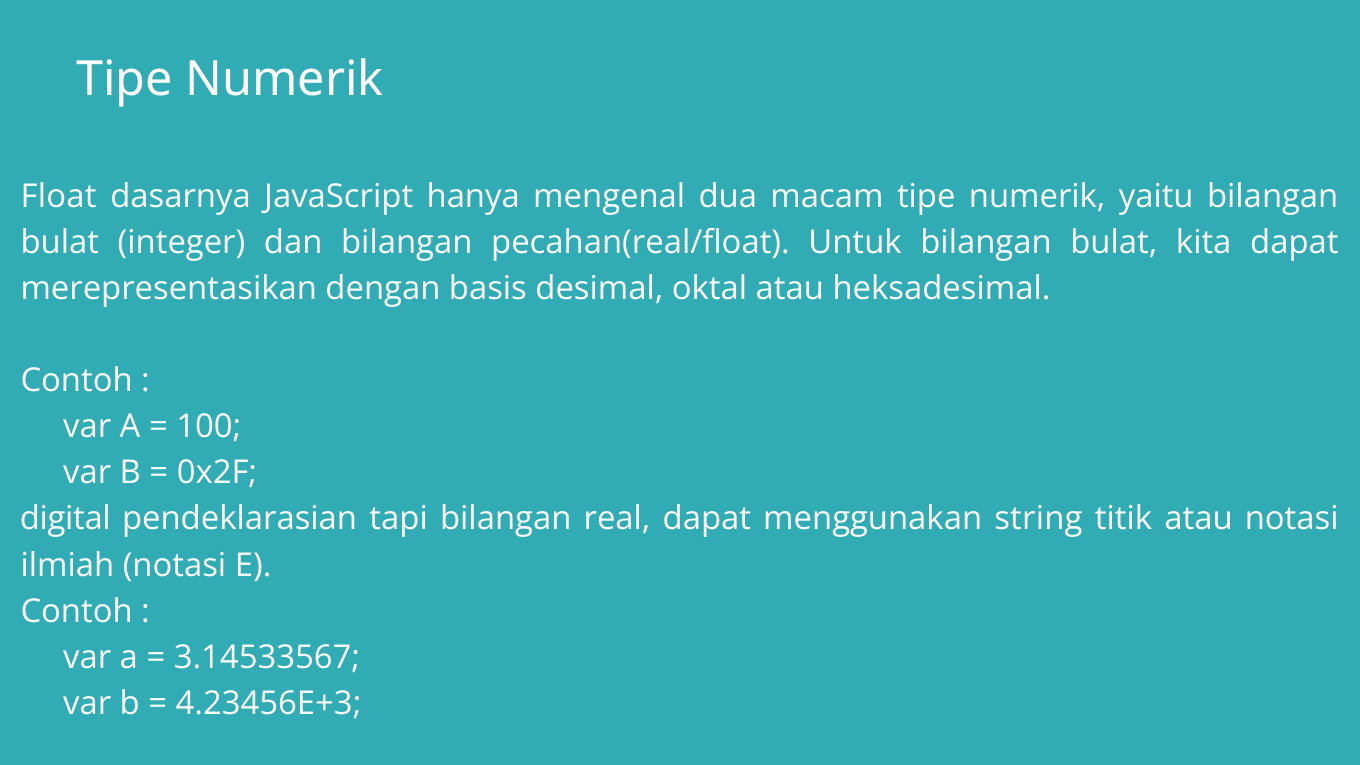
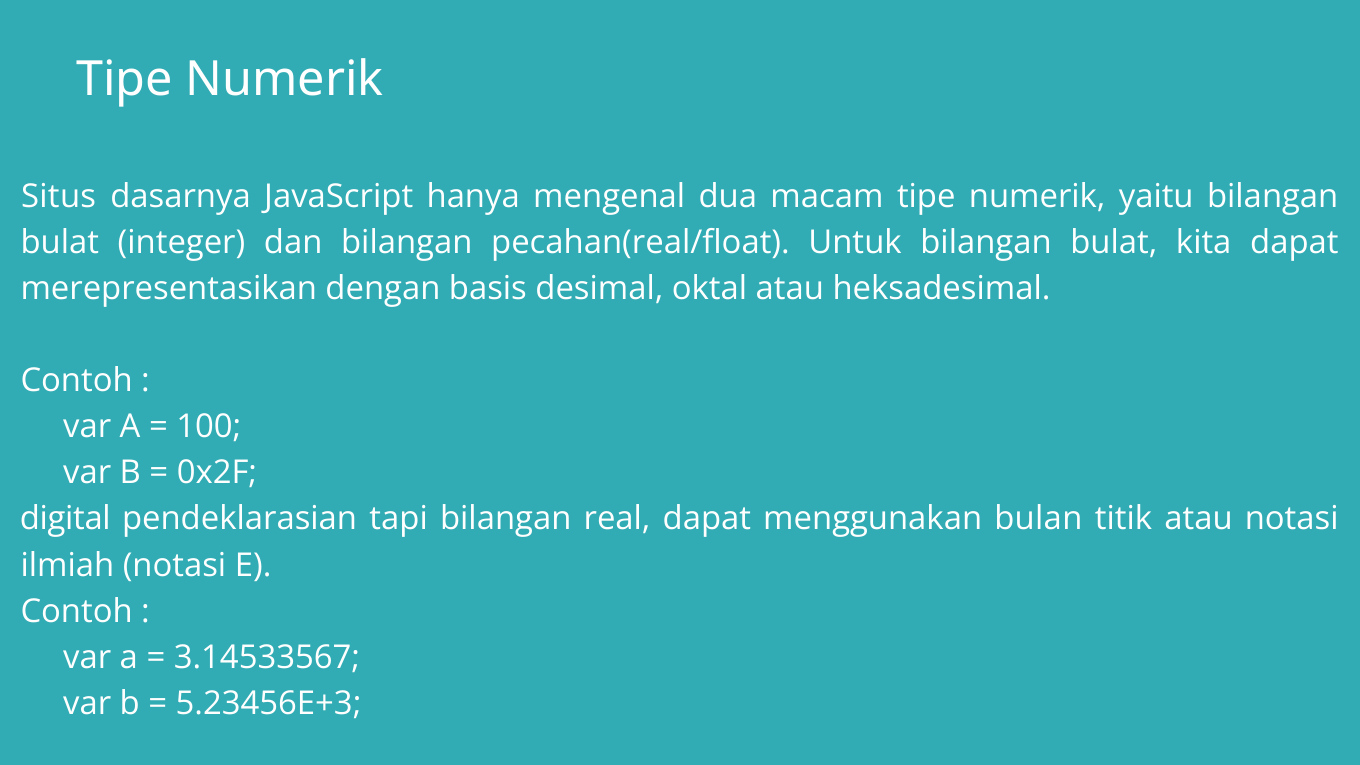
Float: Float -> Situs (59, 197)
string: string -> bulan (1038, 519)
4.23456E+3: 4.23456E+3 -> 5.23456E+3 (269, 703)
